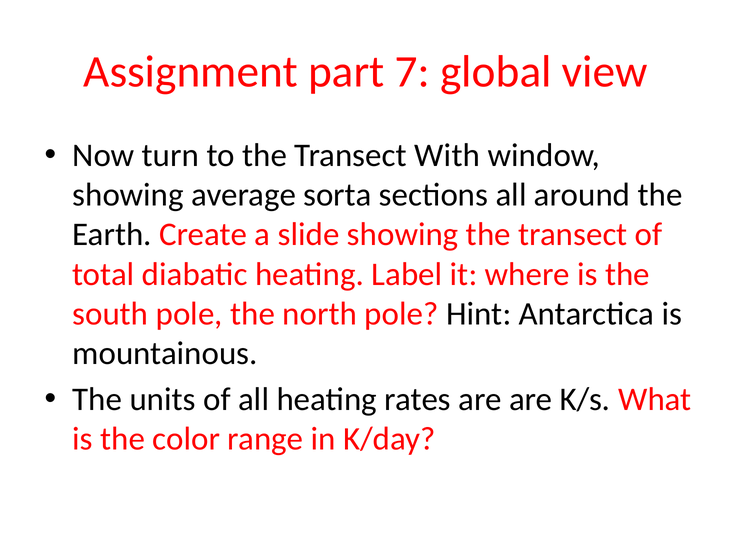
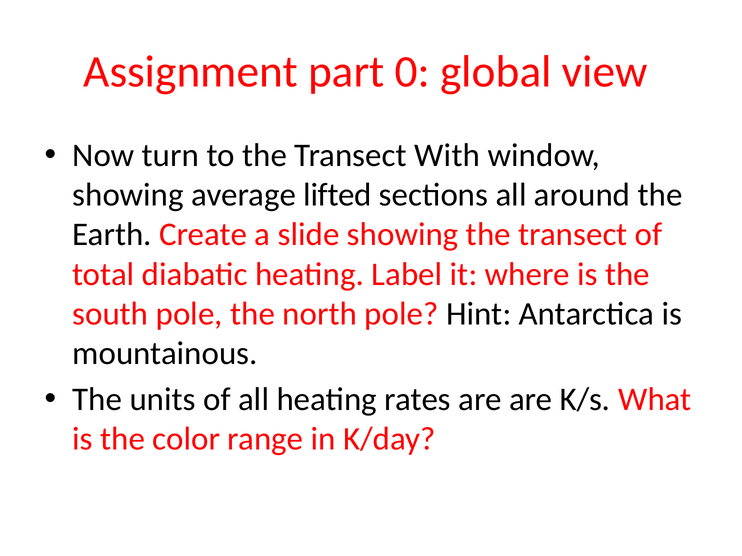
7: 7 -> 0 (412, 72)
sorta: sorta -> lifted (338, 195)
